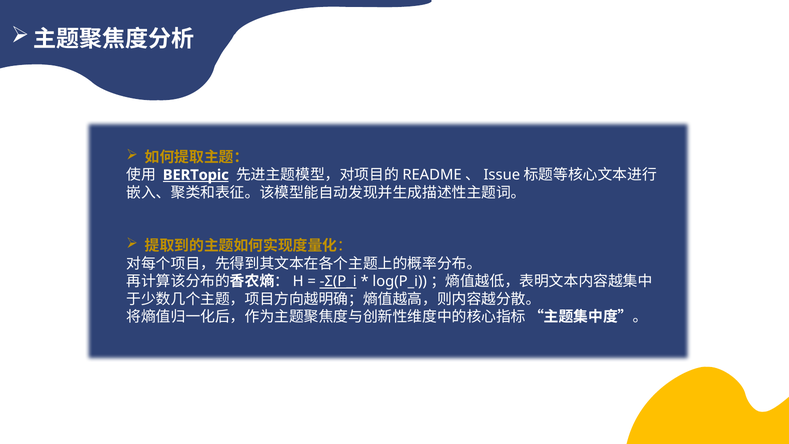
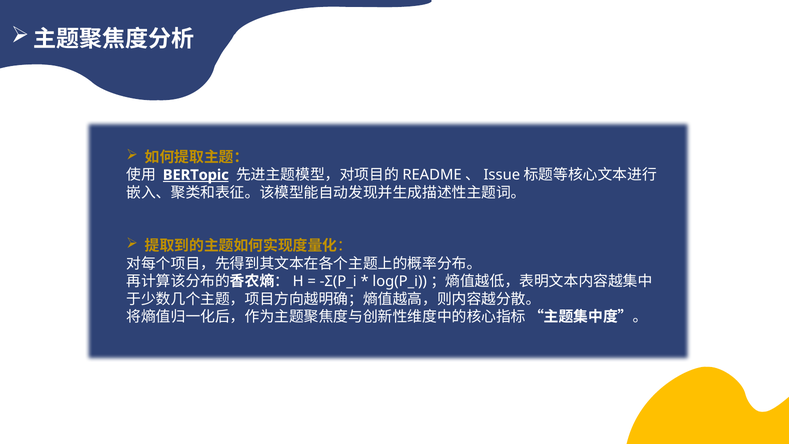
Σ(P_i underline: present -> none (338, 281)
